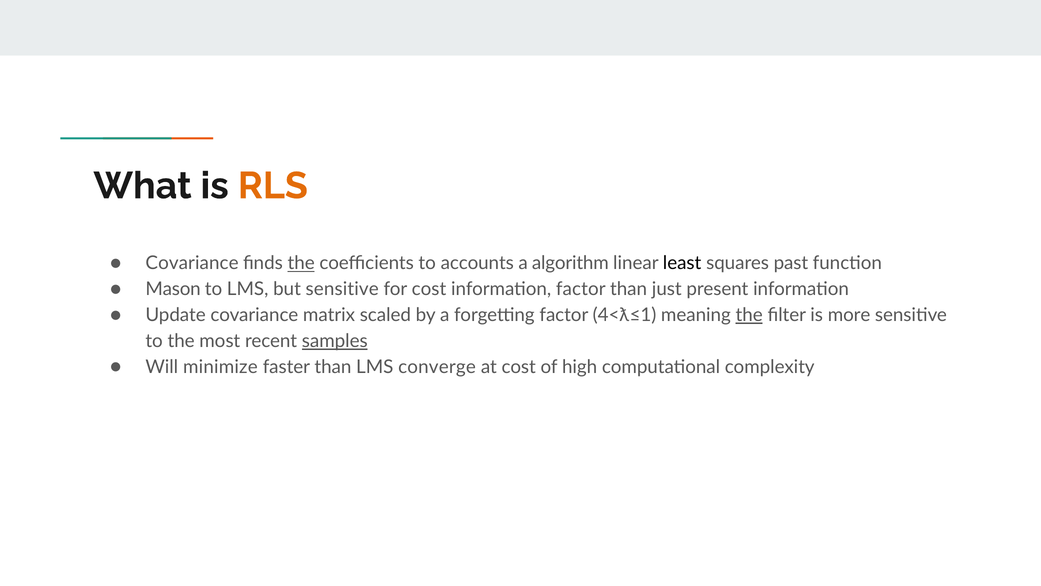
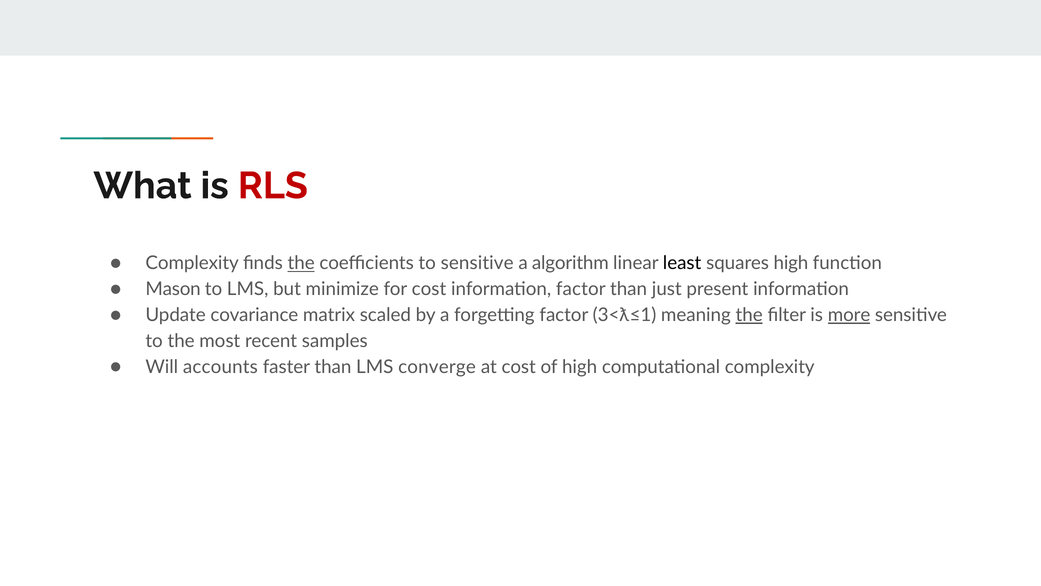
RLS colour: orange -> red (273, 186)
Covariance: Covariance -> Complexity (192, 263)
to accounts: accounts -> sensitive (477, 263)
squares past: past -> high (791, 263)
but sensitive: sensitive -> minimize (342, 289)
4<ƛ≤1: 4<ƛ≤1 -> 3<ƛ≤1 (624, 315)
more underline: none -> present (849, 315)
samples underline: present -> none (335, 341)
minimize: minimize -> accounts (220, 367)
